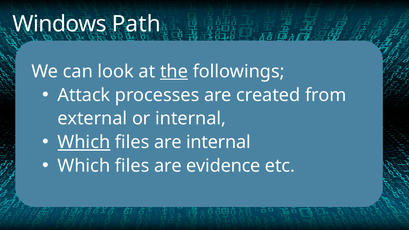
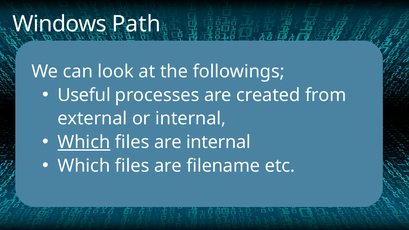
the underline: present -> none (174, 72)
Attack: Attack -> Useful (84, 95)
evidence: evidence -> filename (223, 166)
